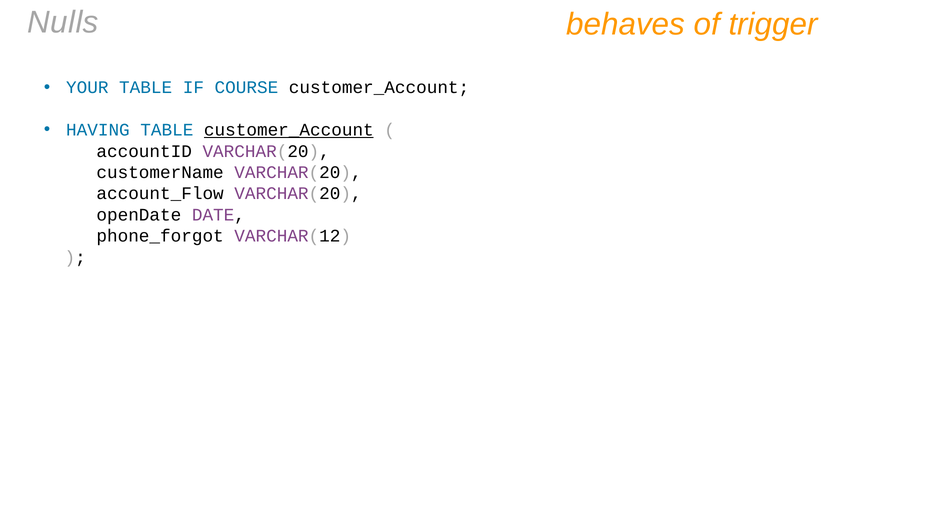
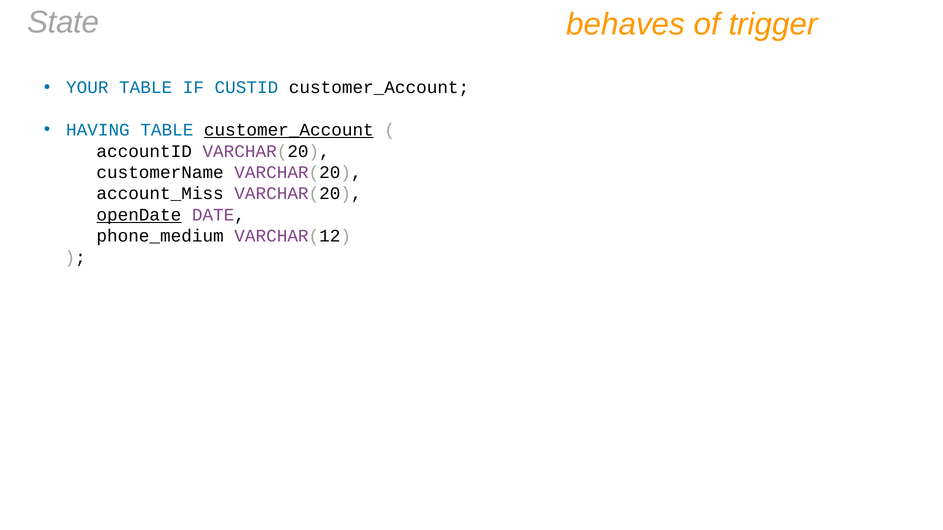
Nulls: Nulls -> State (63, 22)
COURSE: COURSE -> CUSTID (246, 88)
account_Flow: account_Flow -> account_Miss (160, 194)
openDate underline: none -> present (139, 215)
phone_forgot: phone_forgot -> phone_medium (160, 236)
